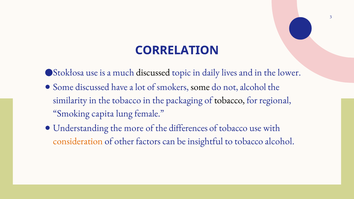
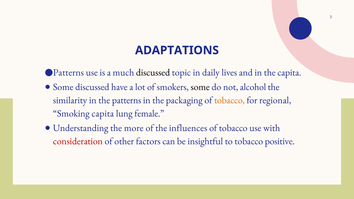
CORRELATION: CORRELATION -> ADAPTATIONS (177, 50)
Stokłosa: Stokłosa -> Patterns (68, 72)
the lower: lower -> capita (289, 72)
the tobacco: tobacco -> patterns (127, 100)
tobacco colour: black -> orange (230, 100)
differences: differences -> influences (188, 128)
consideration colour: orange -> red (78, 141)
tobacco alcohol: alcohol -> positive (280, 141)
